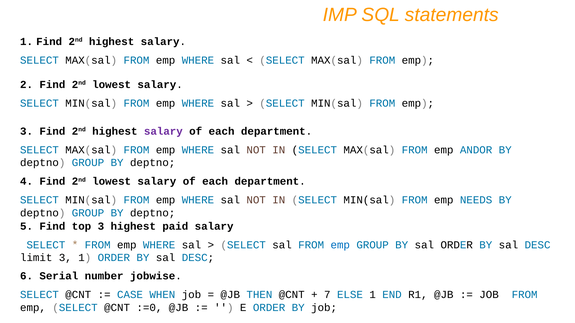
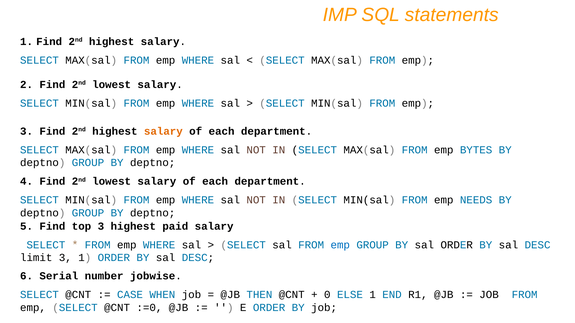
salary colour: purple -> orange (163, 131)
ANDOR: ANDOR -> BYTES (476, 150)
7: 7 -> 0 (327, 295)
